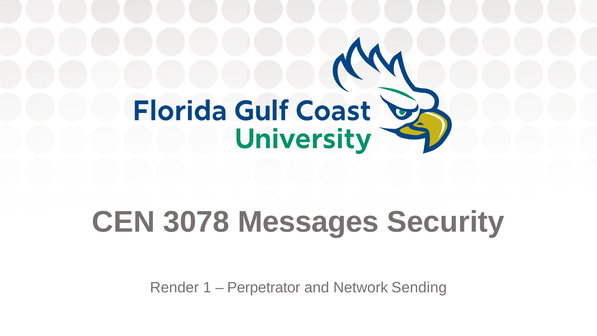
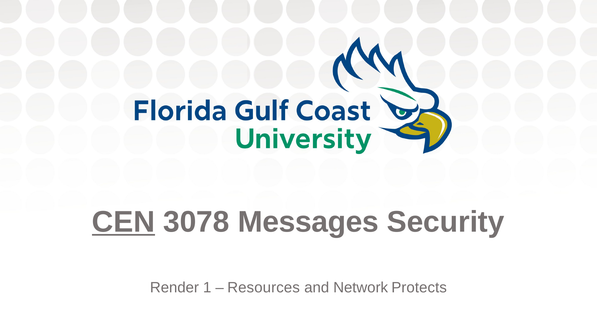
CEN underline: none -> present (123, 222)
Perpetrator: Perpetrator -> Resources (264, 287)
Sending: Sending -> Protects (419, 287)
